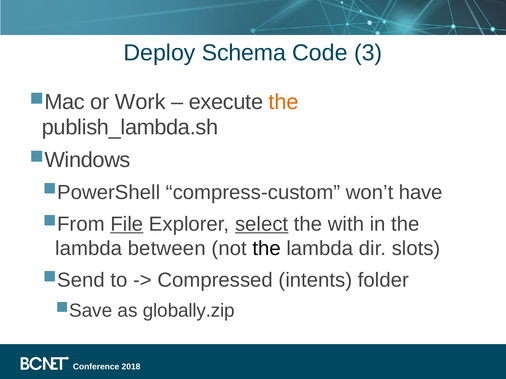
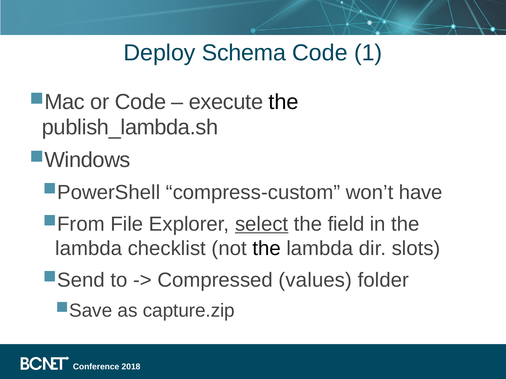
3: 3 -> 1 (368, 53)
or Work: Work -> Code (140, 102)
the colour: orange -> black (284, 102)
File underline: present -> none (127, 224)
with: with -> field (346, 224)
between: between -> checklist (167, 249)
intents: intents -> values (315, 281)
globally.zip: globally.zip -> capture.zip (189, 311)
